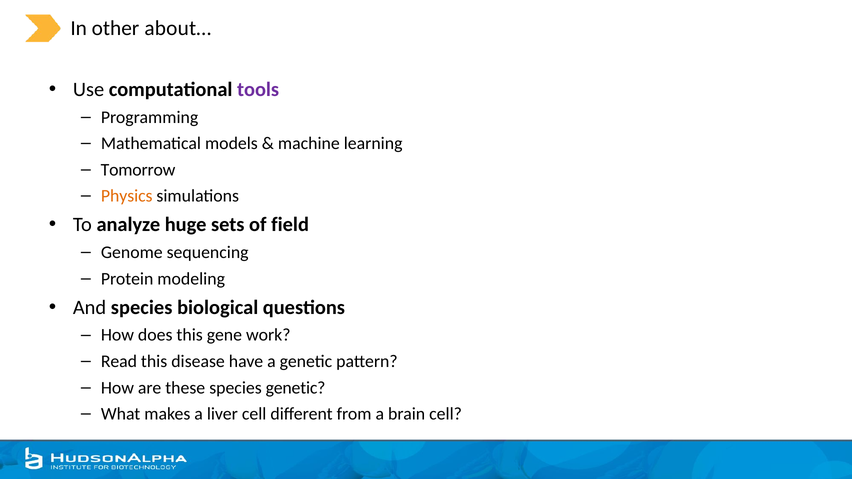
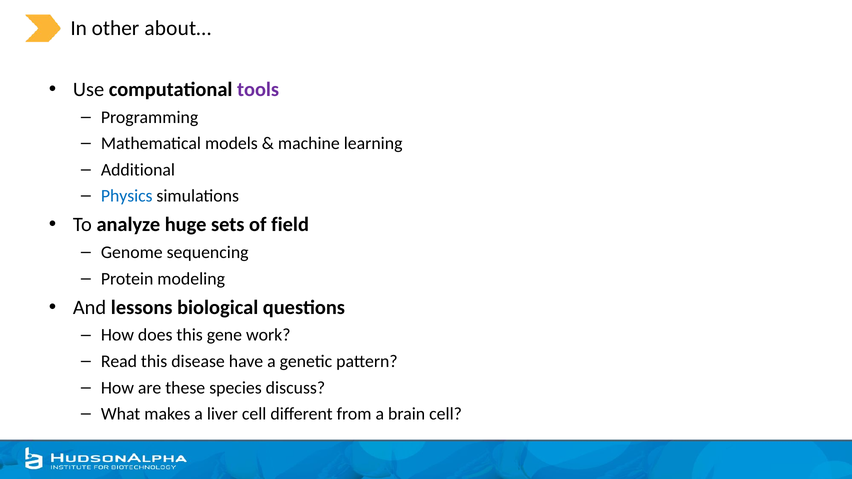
Tomorrow: Tomorrow -> Additional (138, 170)
Physics colour: orange -> blue (127, 196)
And species: species -> lessons (142, 308)
species genetic: genetic -> discuss (295, 388)
